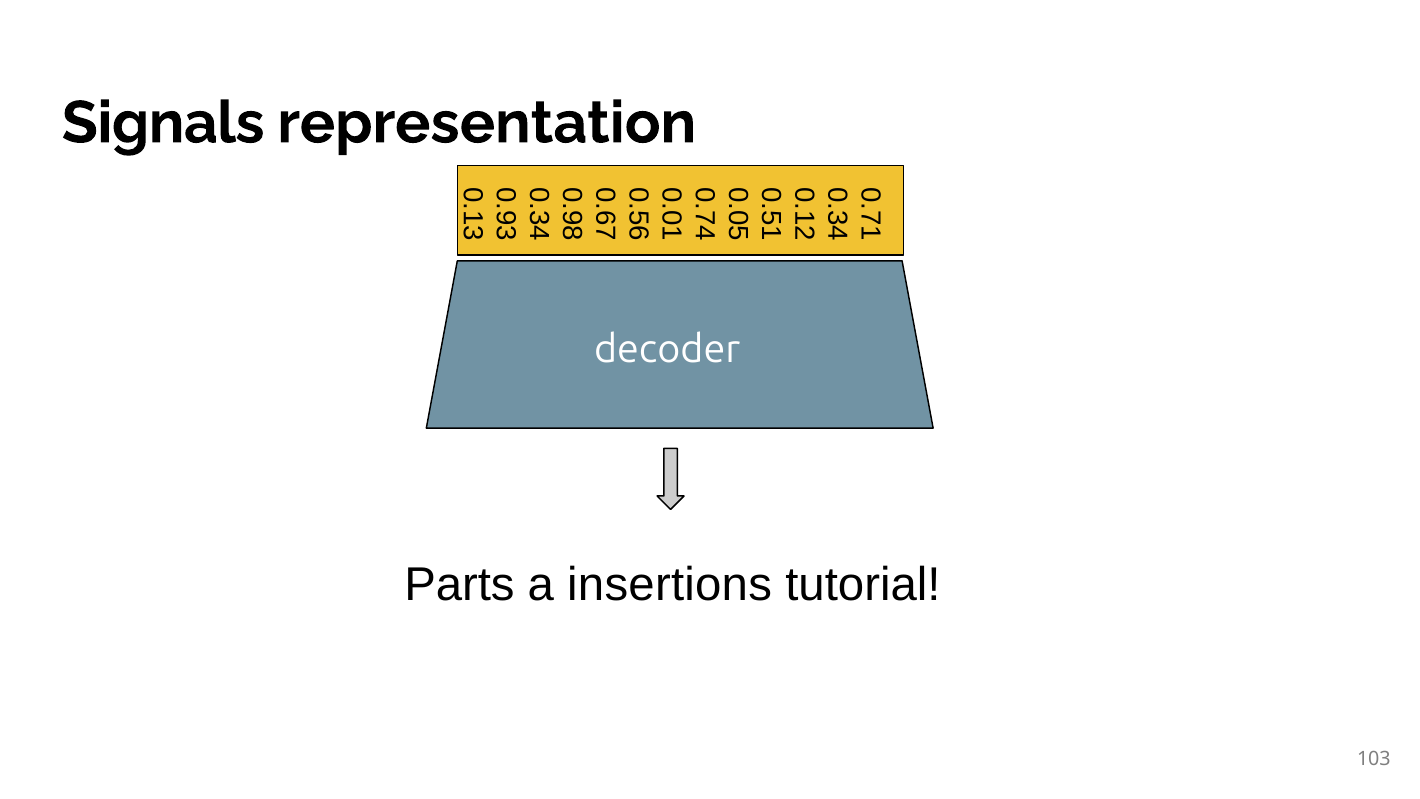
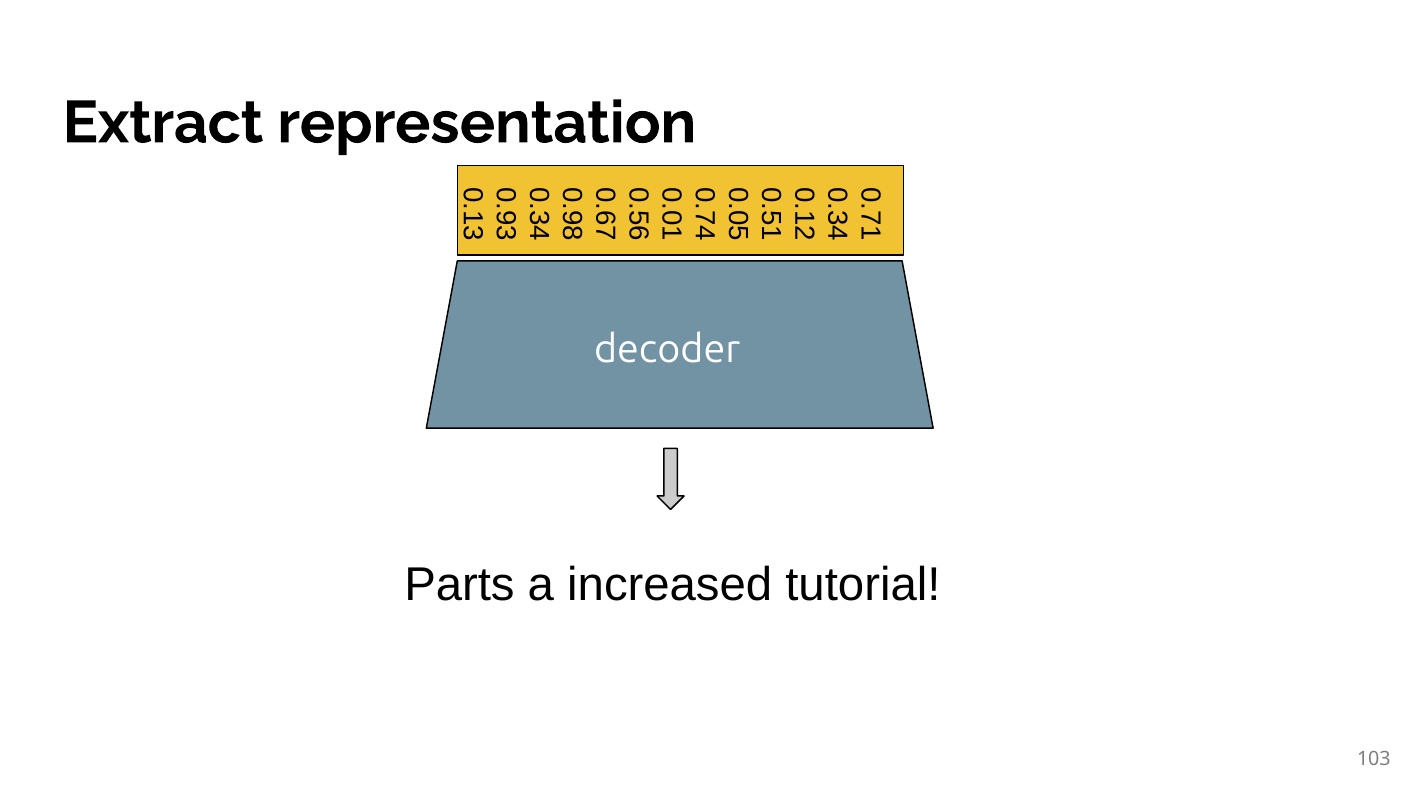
Signals: Signals -> Extract (163, 123)
insertions: insertions -> increased (670, 584)
